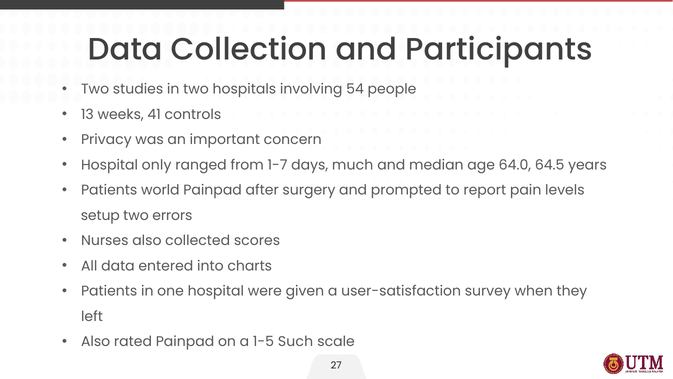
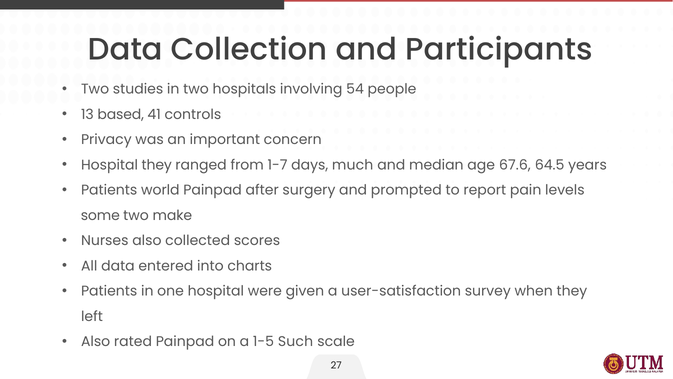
weeks: weeks -> based (121, 114)
Hospital only: only -> they (157, 165)
64.0: 64.0 -> 67.6 (515, 165)
setup: setup -> some (100, 215)
errors: errors -> make (172, 215)
